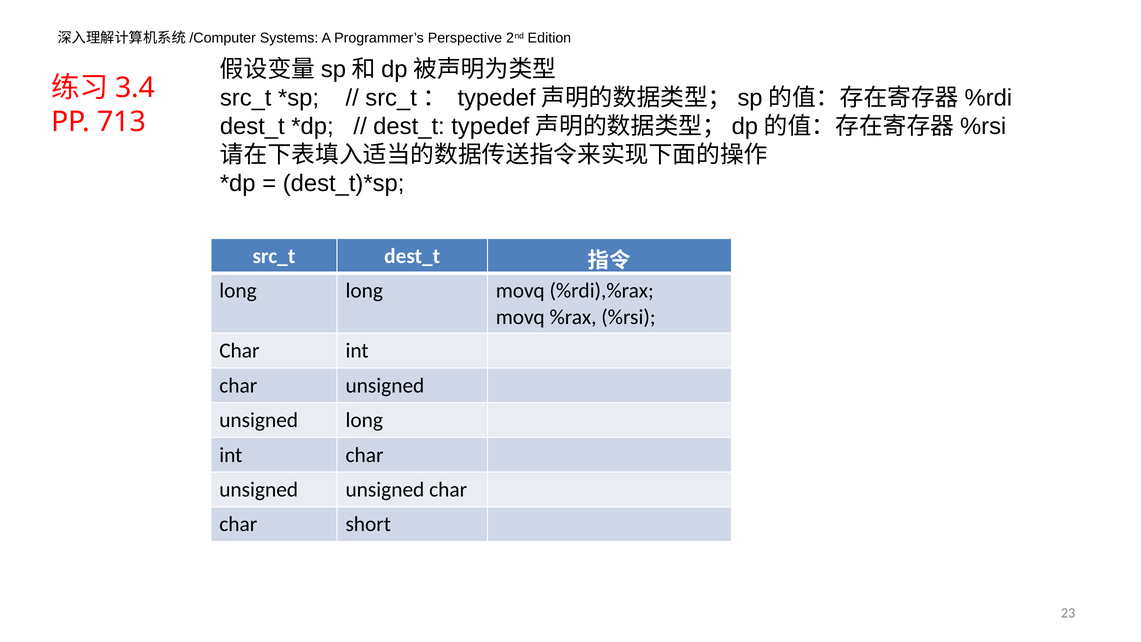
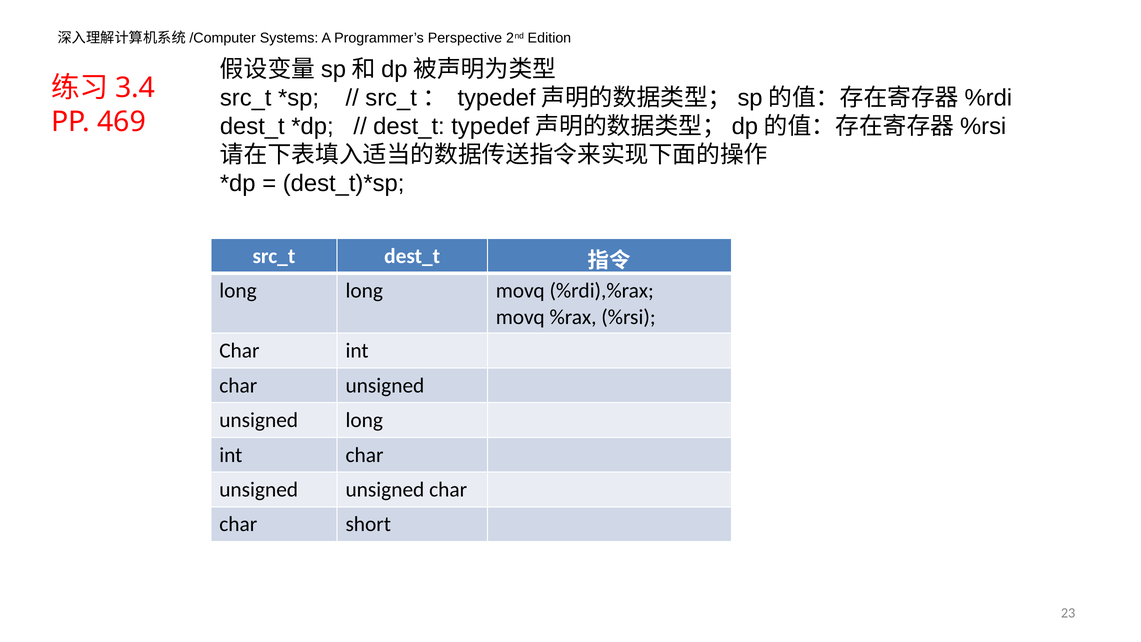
713: 713 -> 469 (122, 122)
